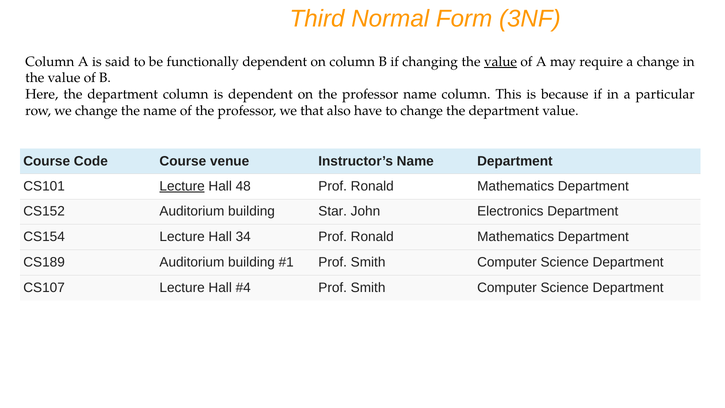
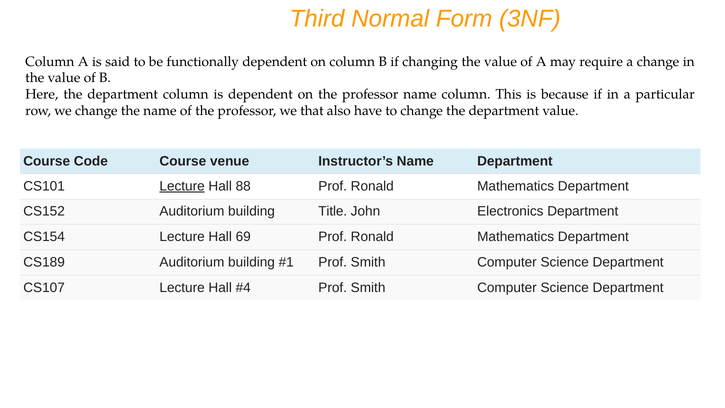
value underline: present -> none (500, 62)
48: 48 -> 88 (243, 186)
Star: Star -> Title (333, 211)
34: 34 -> 69 (243, 237)
